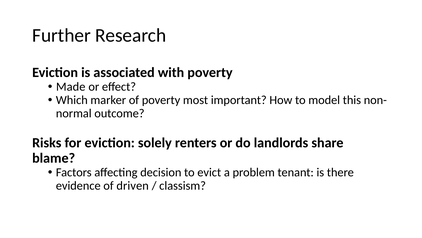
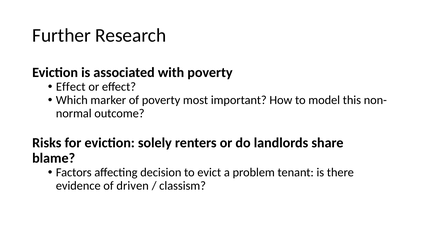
Made: Made -> Effect (71, 87)
